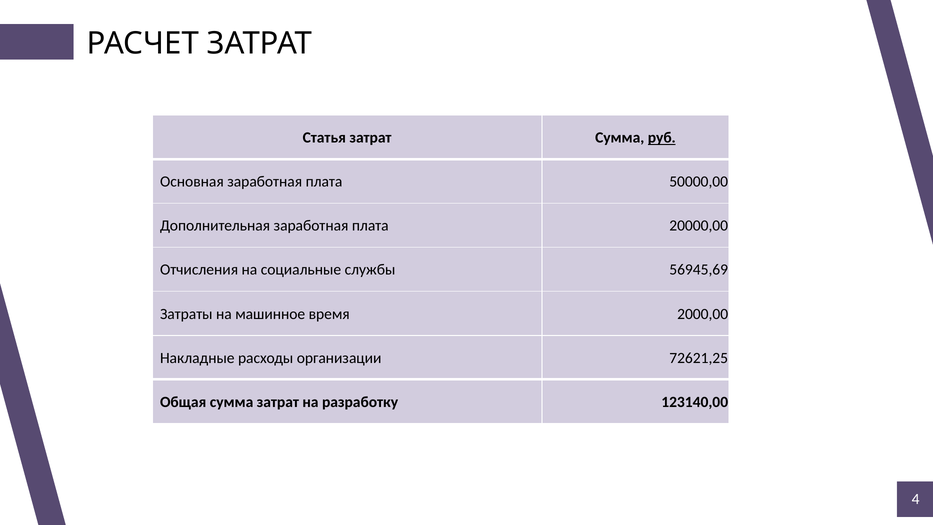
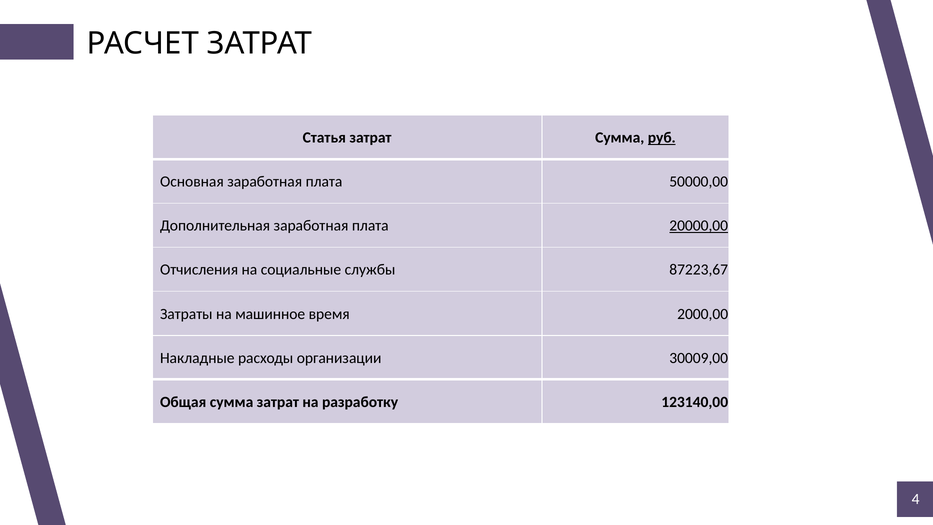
20000,00 underline: none -> present (699, 226)
56945,69: 56945,69 -> 87223,67 (699, 270)
72621,25: 72621,25 -> 30009,00 (699, 358)
